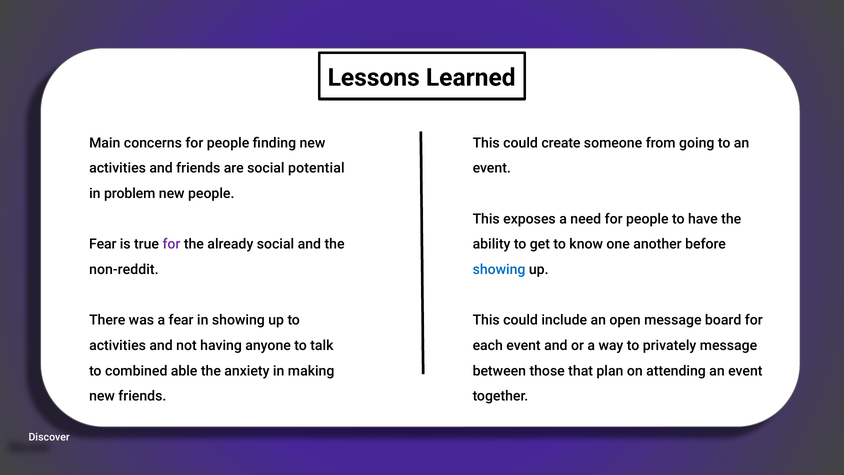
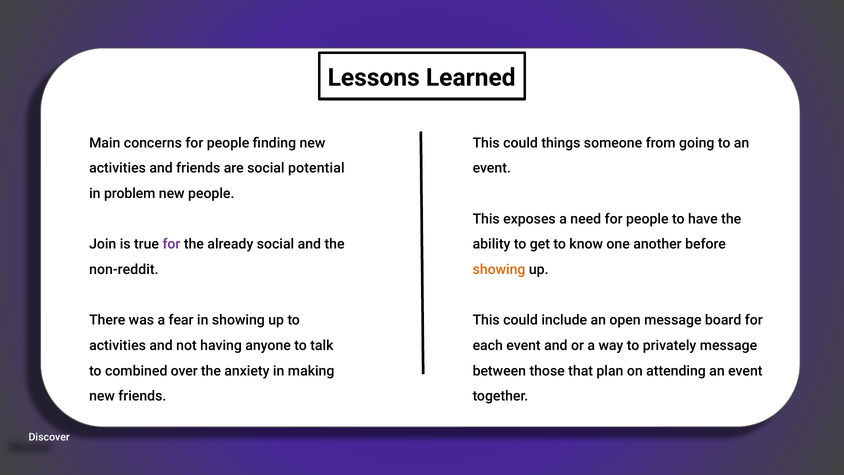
create: create -> things (561, 143)
Fear: Fear -> Join (103, 244)
showing colour: blue -> orange (499, 269)
able: able -> over (184, 371)
